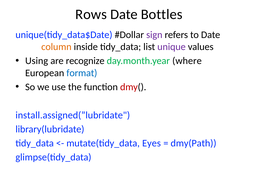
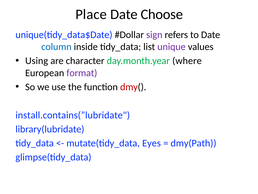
Rows: Rows -> Place (91, 14)
Bottles: Bottles -> Choose (162, 14)
column colour: orange -> blue (56, 47)
recognize: recognize -> character (85, 61)
format colour: blue -> purple (82, 73)
install.assigned(”lubridate: install.assigned(”lubridate -> install.contains(”lubridate (73, 115)
